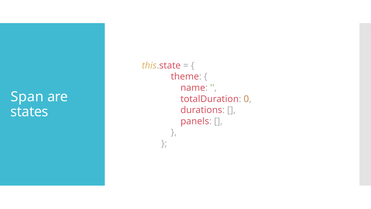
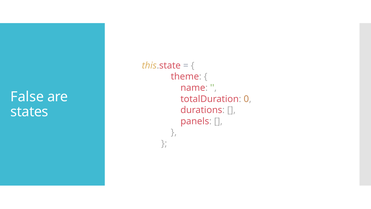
Span: Span -> False (27, 97)
